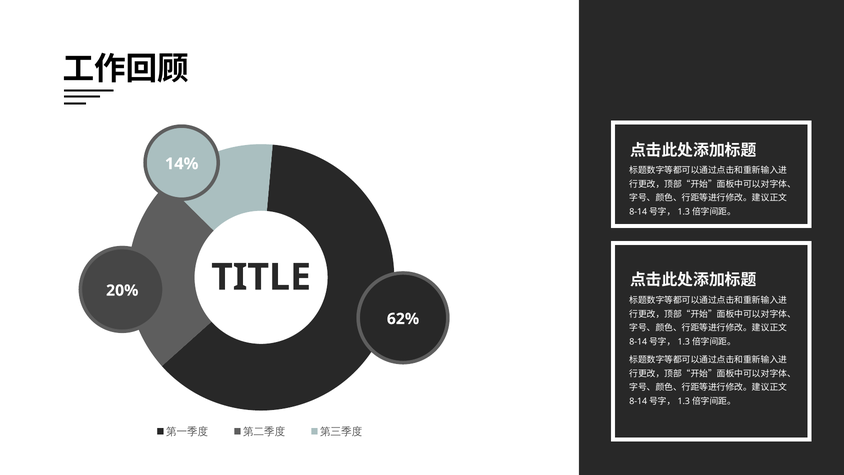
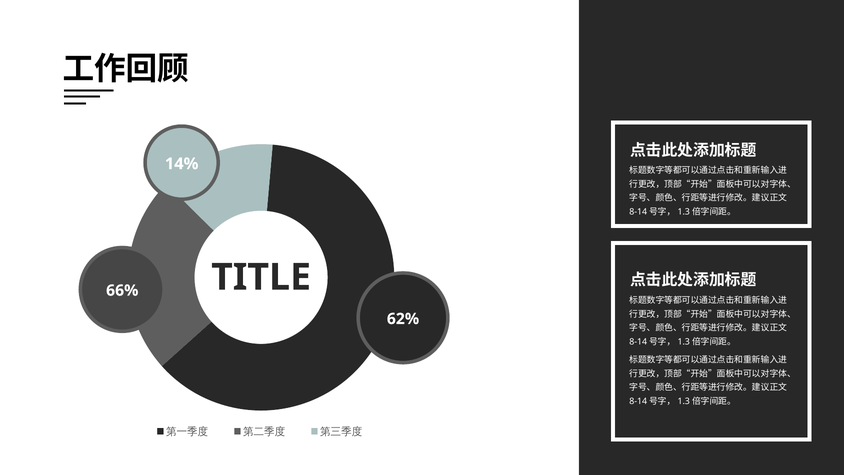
20%: 20% -> 66% (122, 290)
